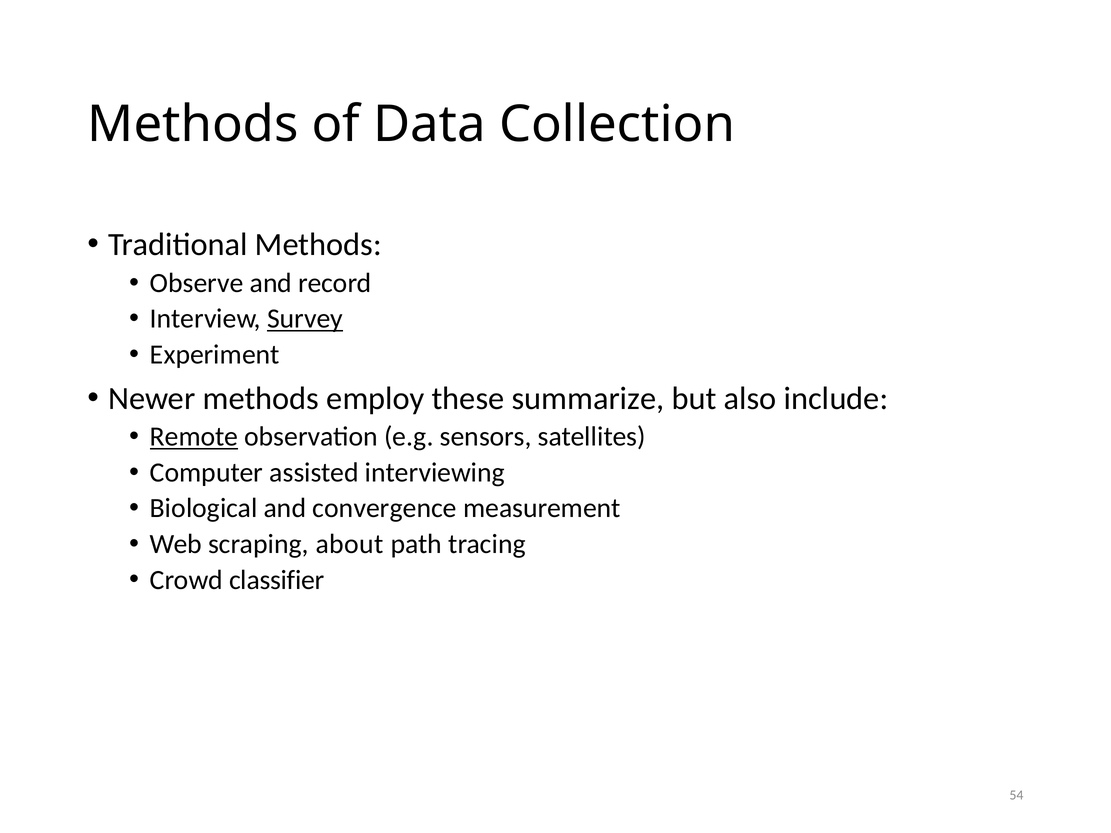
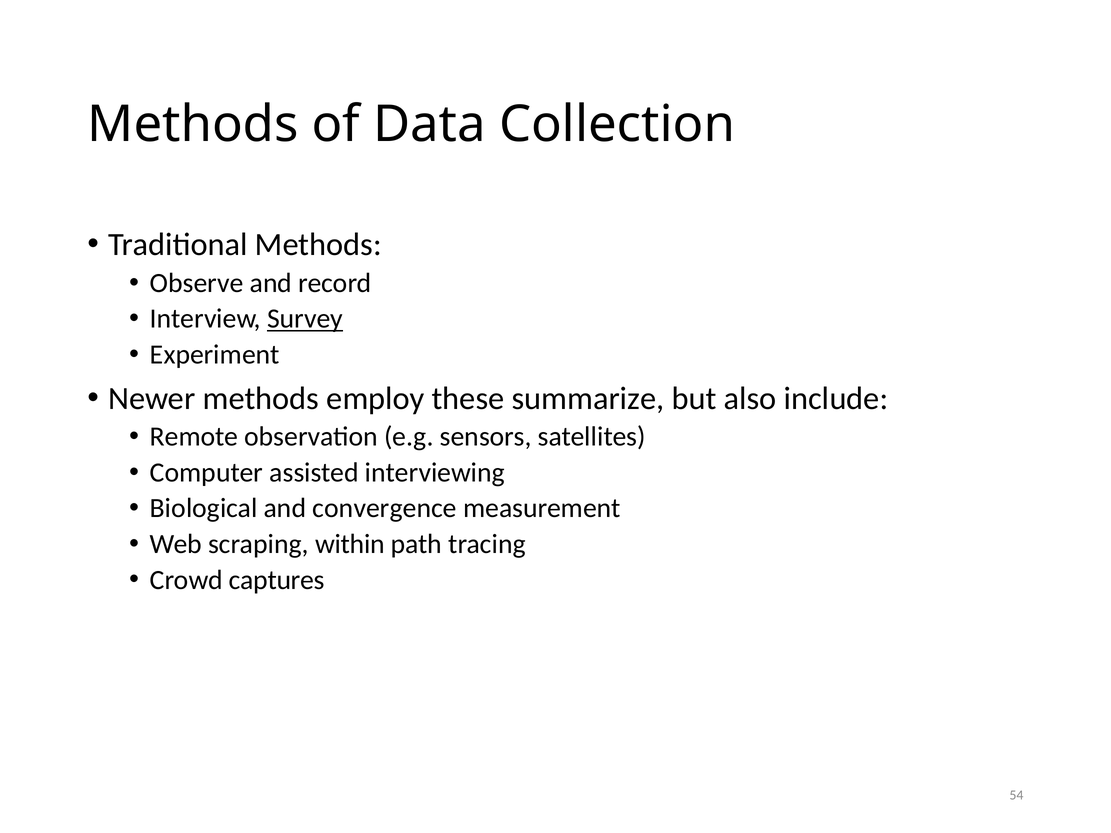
Remote underline: present -> none (194, 437)
about: about -> within (350, 544)
classifier: classifier -> captures (277, 580)
